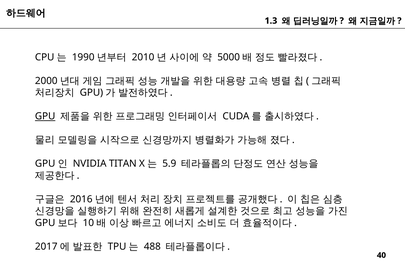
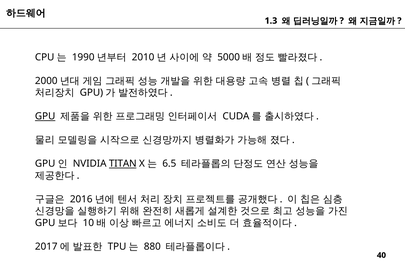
TITAN underline: none -> present (123, 164)
5.9: 5.9 -> 6.5 (169, 164)
488: 488 -> 880 (152, 246)
